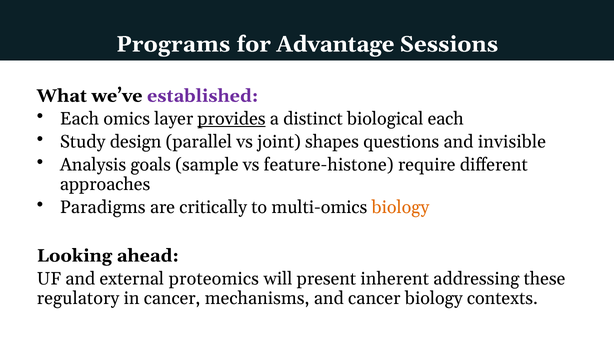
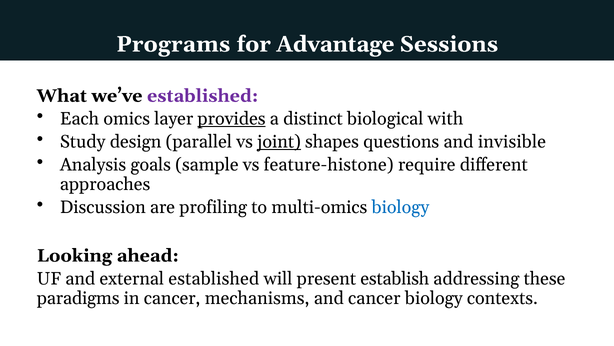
biological each: each -> with (446, 119)
joint underline: none -> present (279, 142)
Paradigms: Paradigms -> Discussion (103, 207)
critically: critically -> profiling (213, 207)
biology colour: orange -> blue (400, 207)
external proteomics: proteomics -> established (214, 278)
inherent: inherent -> establish (395, 278)
regulatory: regulatory -> paradigms (78, 298)
